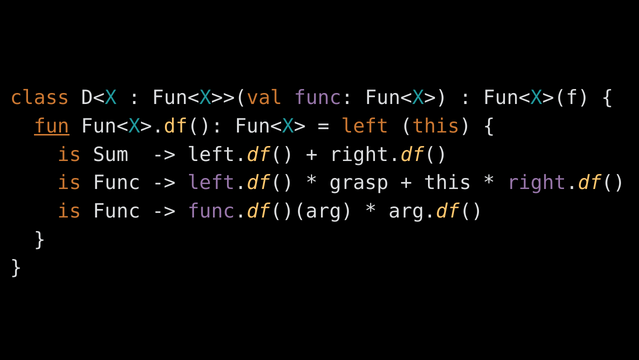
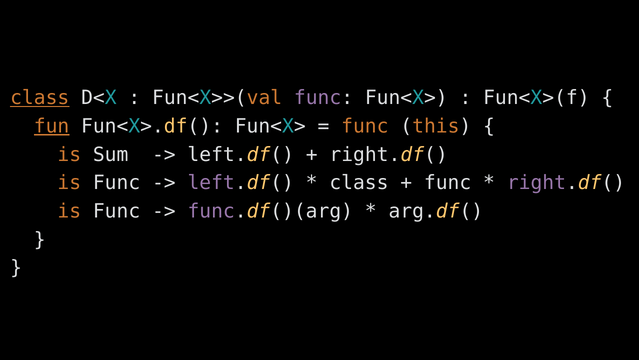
class underline: none -> present (40, 98)
left: left -> func (365, 126)
grasp: grasp -> class (359, 183)
this: this -> func (448, 183)
